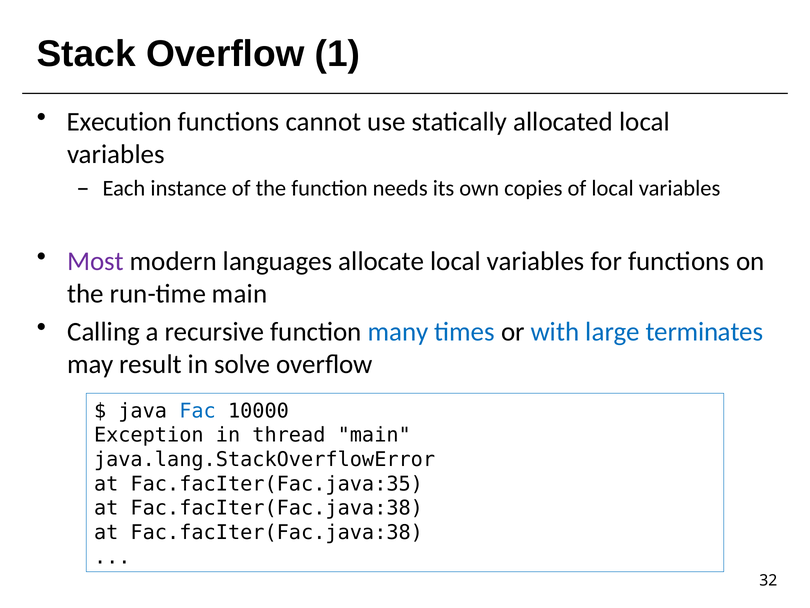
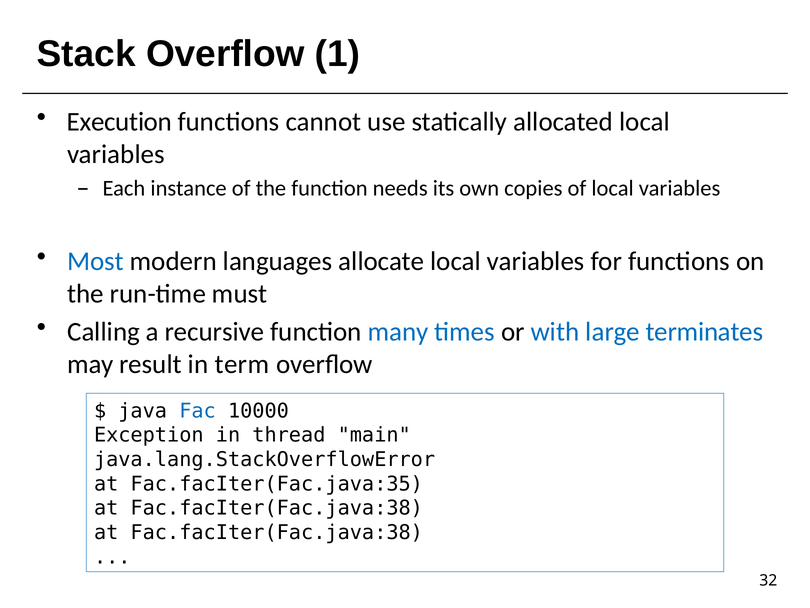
Most colour: purple -> blue (95, 261)
run-time main: main -> must (240, 294)
solve: solve -> term (242, 364)
